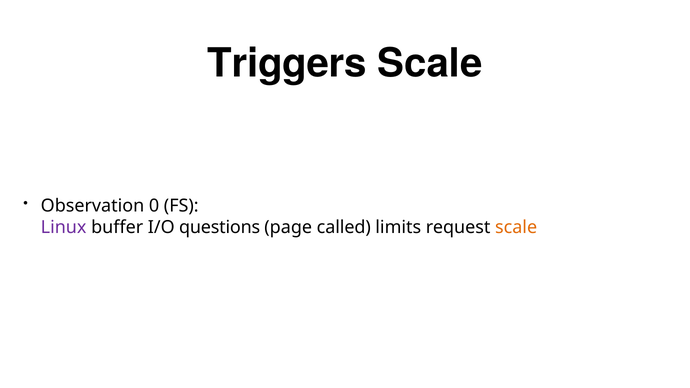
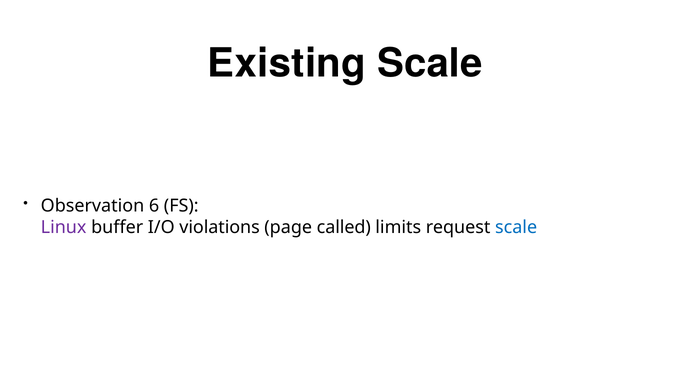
Triggers: Triggers -> Existing (287, 63)
0: 0 -> 6 (154, 206)
questions: questions -> violations (220, 227)
scale colour: orange -> blue (516, 227)
